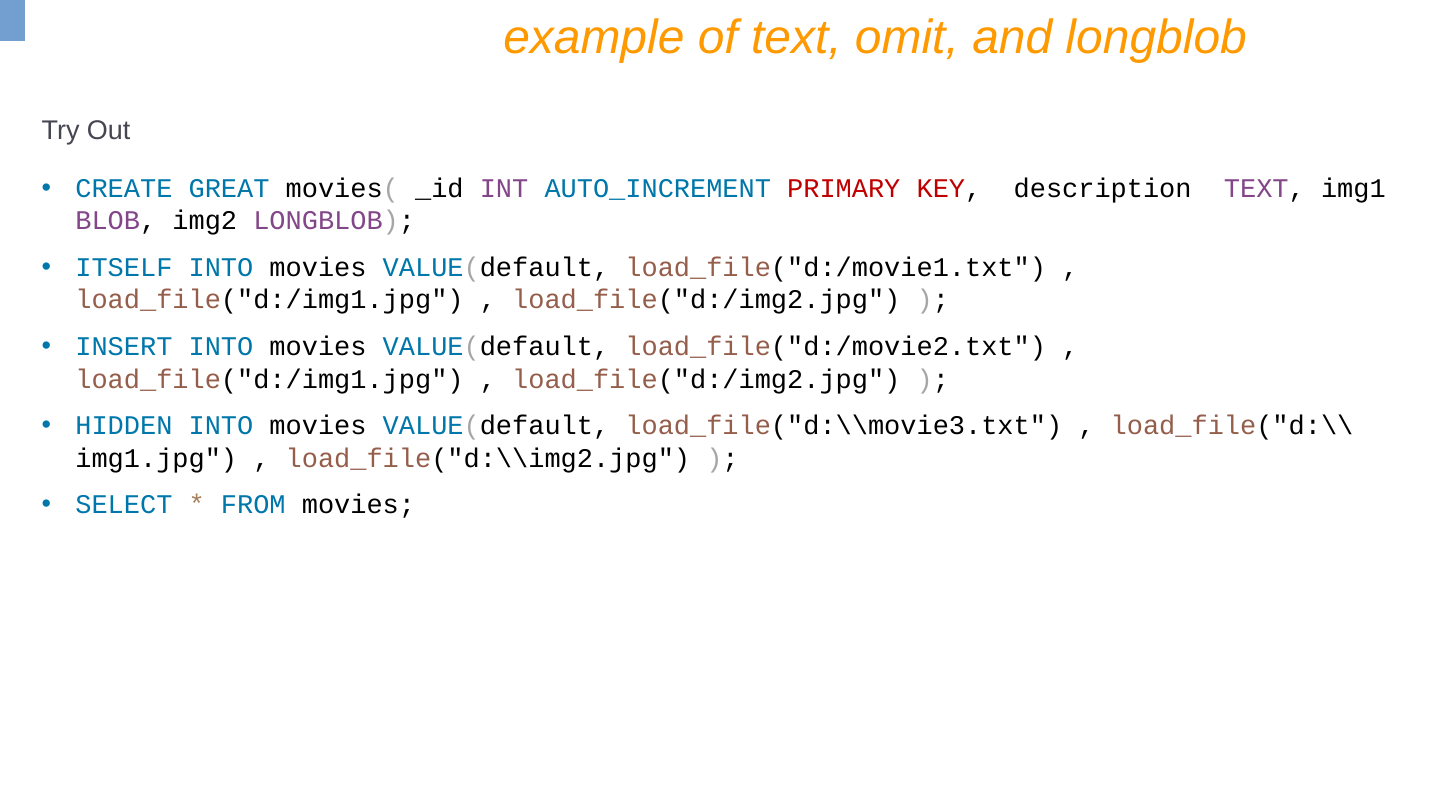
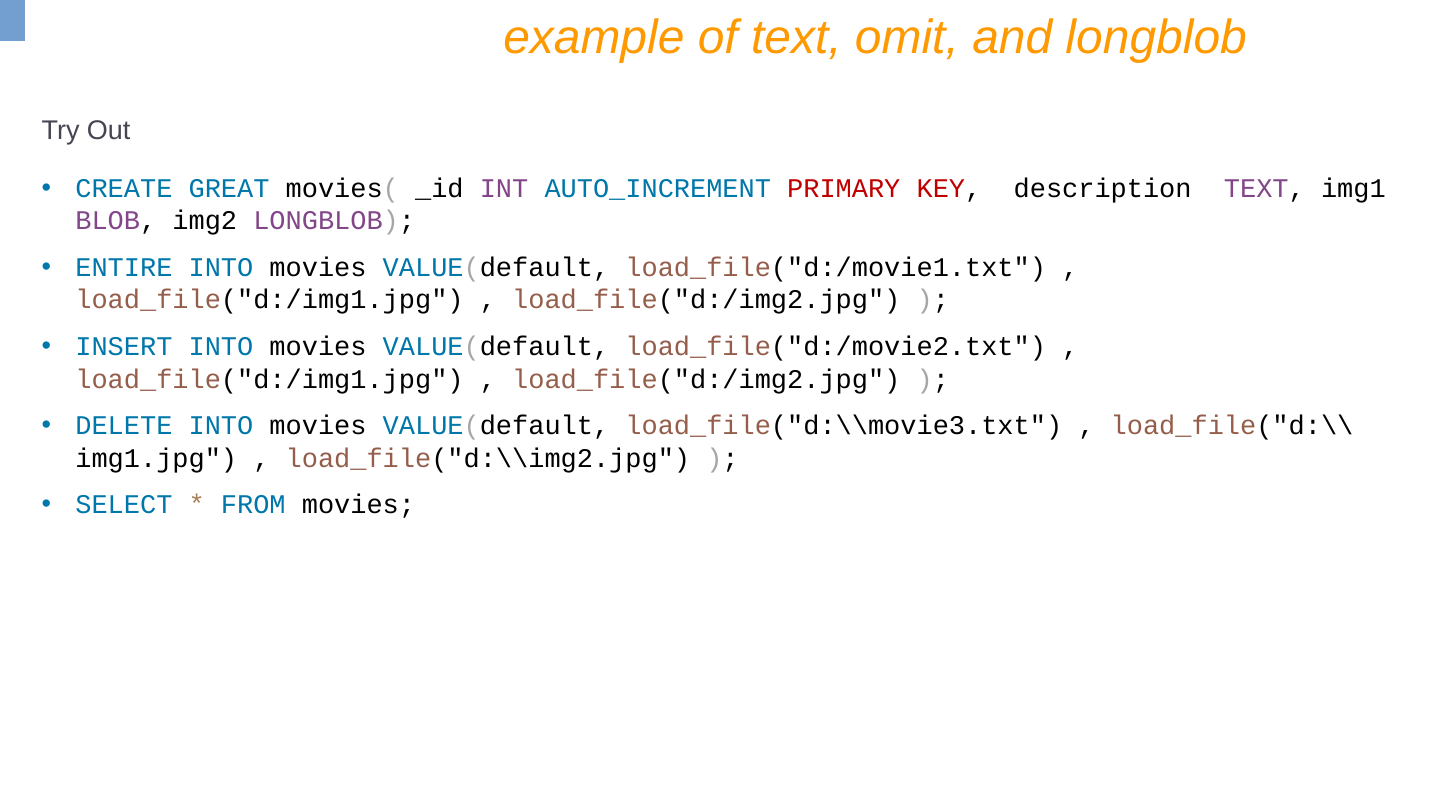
ITSELF: ITSELF -> ENTIRE (124, 268)
HIDDEN: HIDDEN -> DELETE (124, 426)
